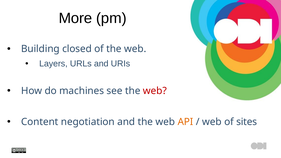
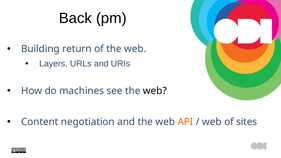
More: More -> Back (75, 18)
closed: closed -> return (77, 49)
web colour: red -> black (155, 91)
